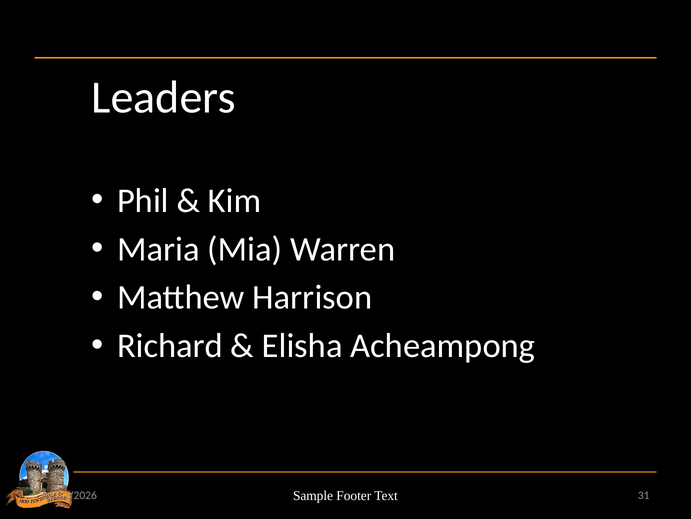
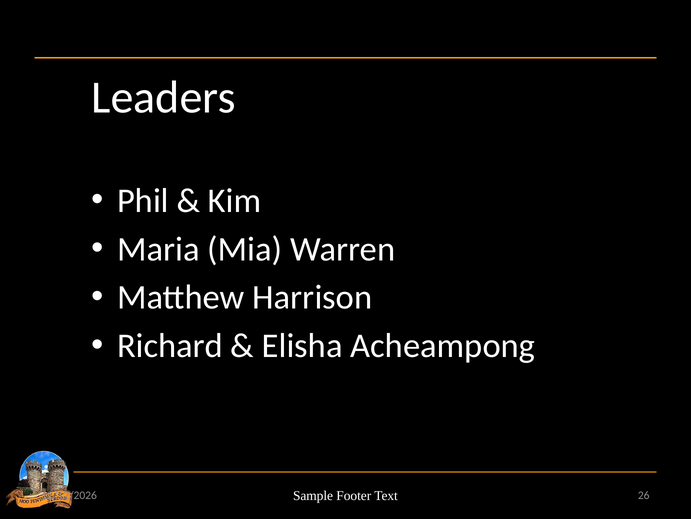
31: 31 -> 26 (644, 495)
